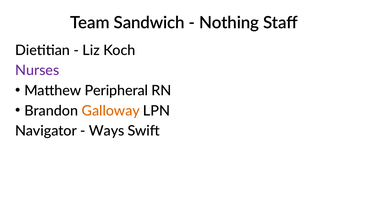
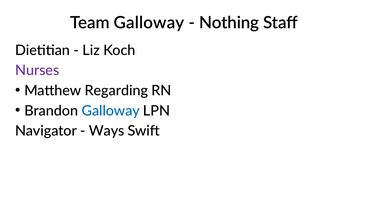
Team Sandwich: Sandwich -> Galloway (149, 23)
Peripheral: Peripheral -> Regarding (116, 90)
Galloway colour: orange -> blue (111, 111)
